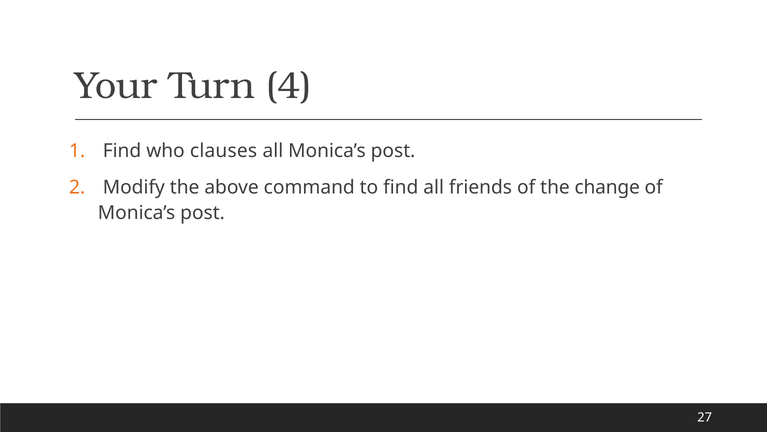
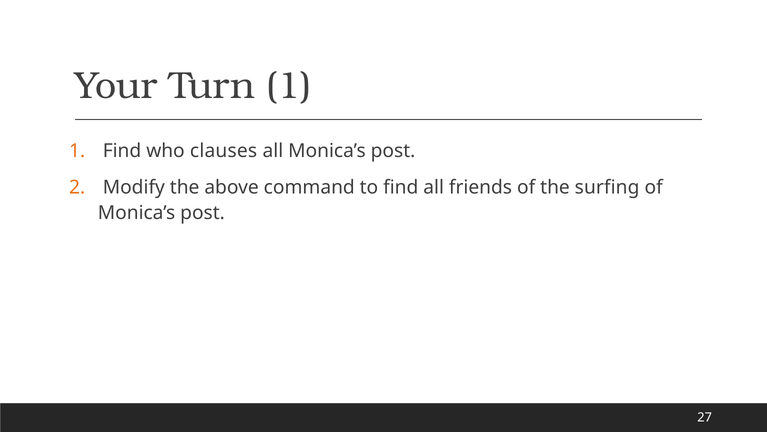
Turn 4: 4 -> 1 (289, 86)
change: change -> surfing (607, 187)
